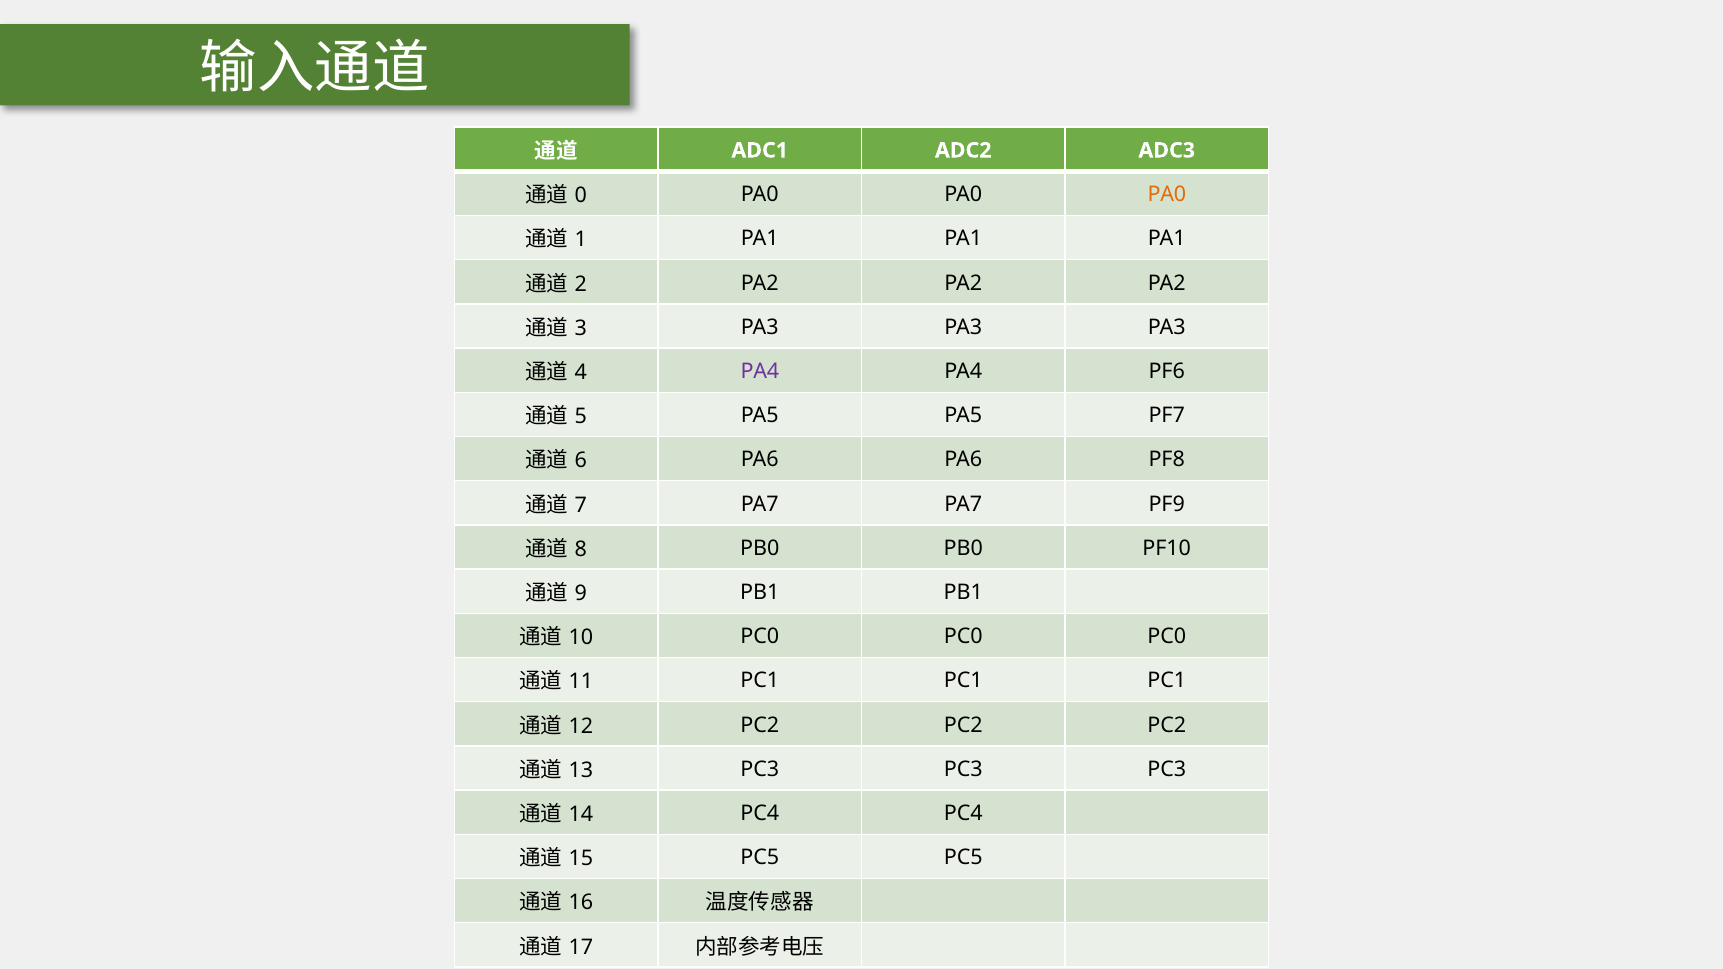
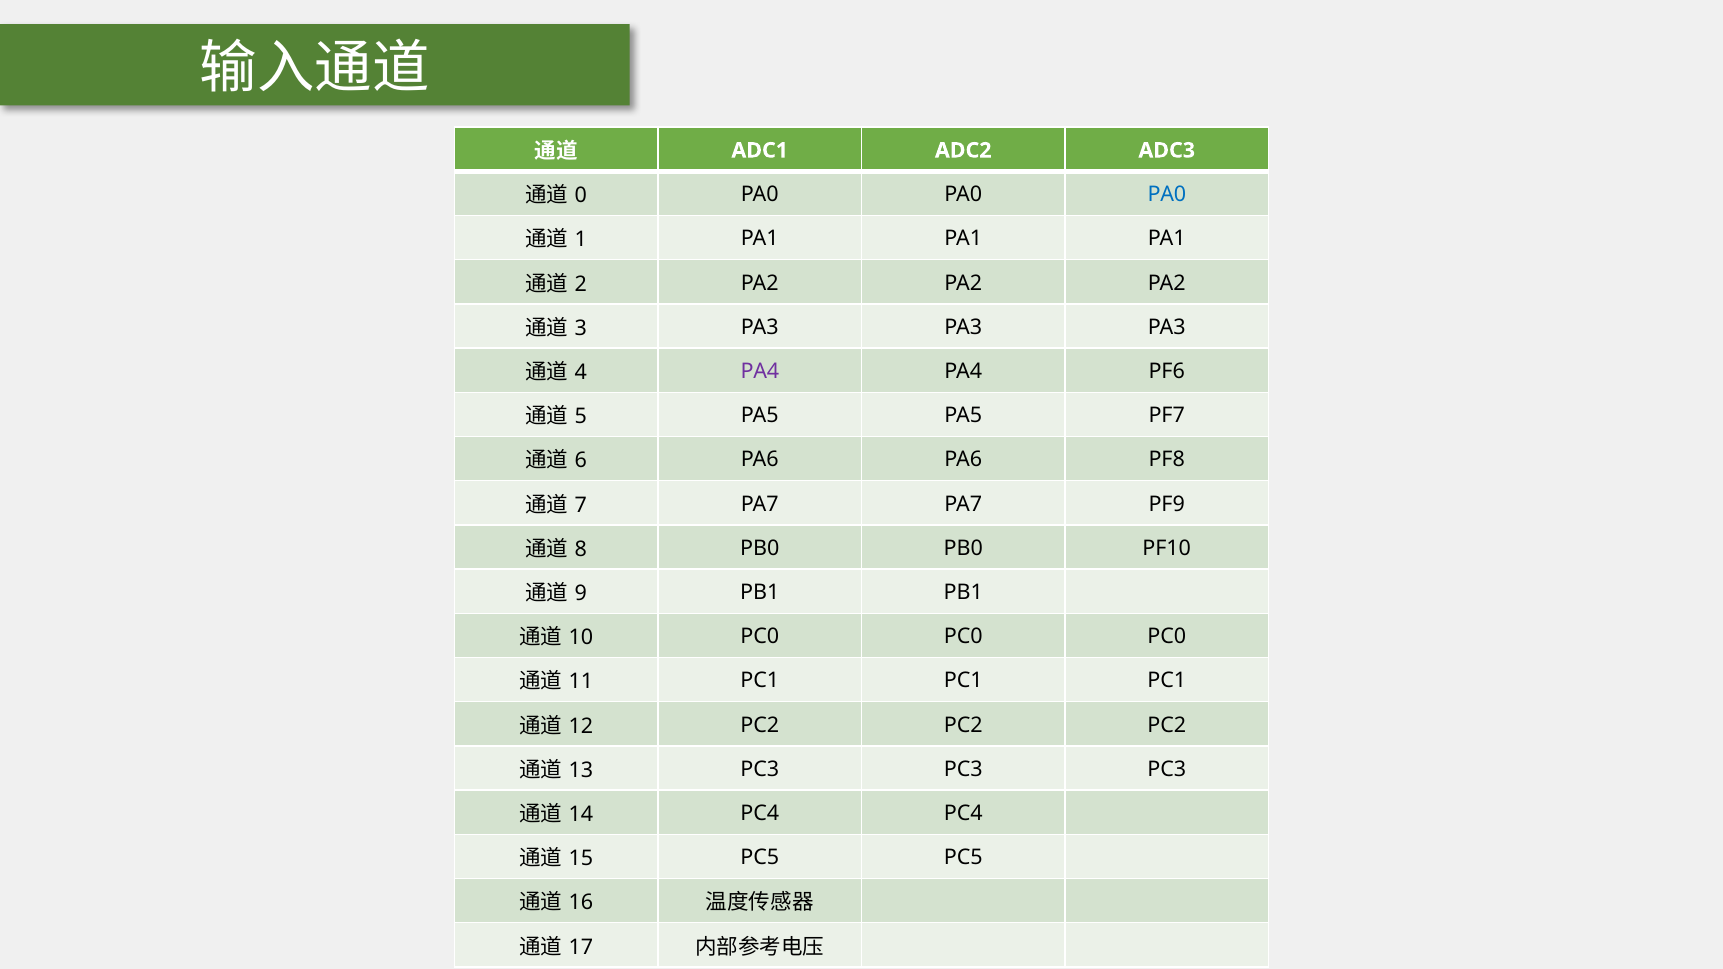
PA0 colour: orange -> blue (1167, 195)
